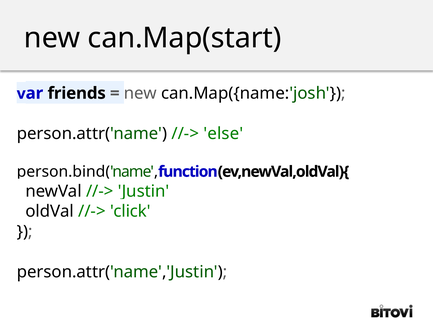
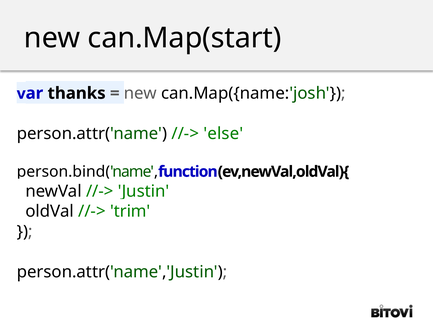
friends: friends -> thanks (77, 93)
click: click -> trim (130, 212)
